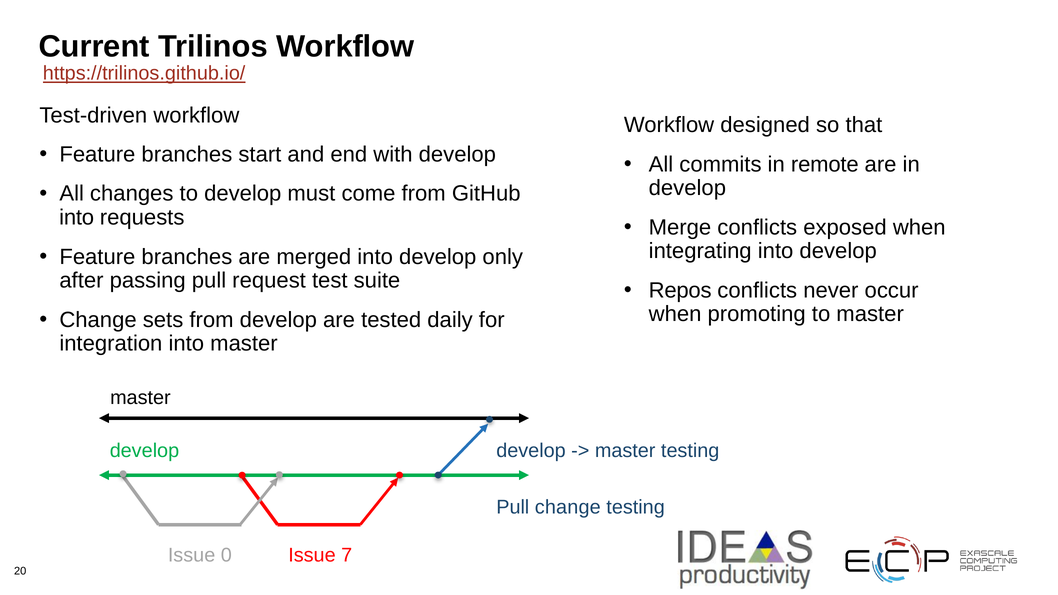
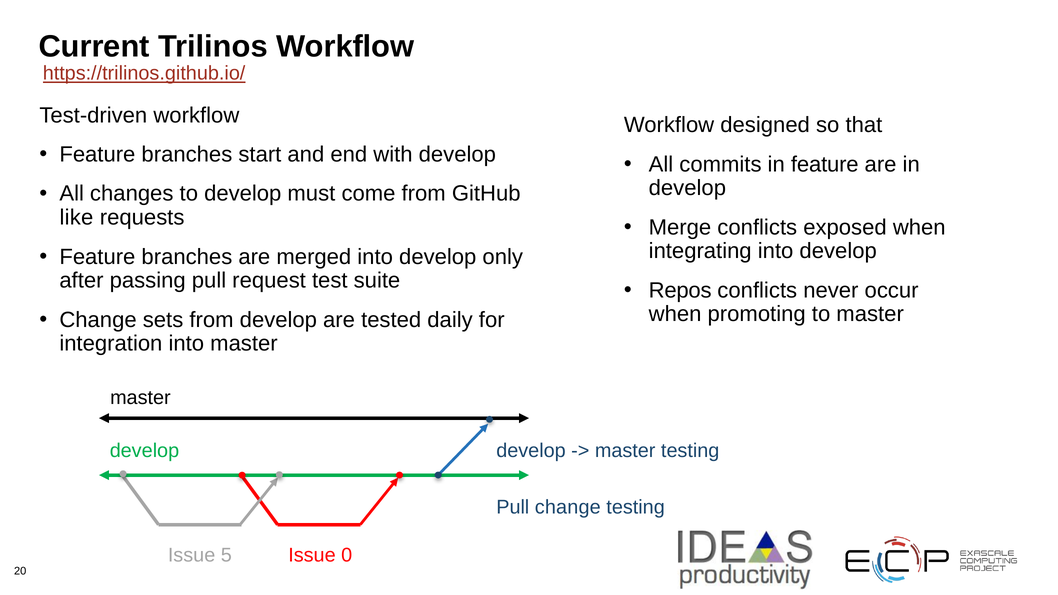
in remote: remote -> feature (825, 164)
into: into -> like (76, 218)
0: 0 -> 5 (226, 555)
7: 7 -> 0 (347, 555)
